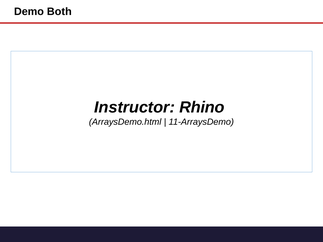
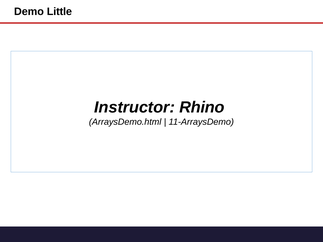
Both: Both -> Little (59, 11)
